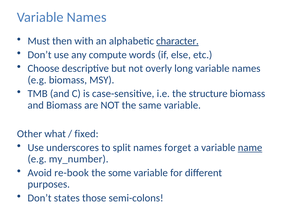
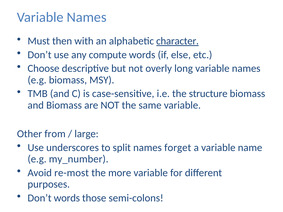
what: what -> from (55, 134)
fixed: fixed -> large (87, 134)
name underline: present -> none (250, 148)
re-book: re-book -> re-most (72, 173)
some: some -> more (120, 173)
Don’t states: states -> words (67, 198)
